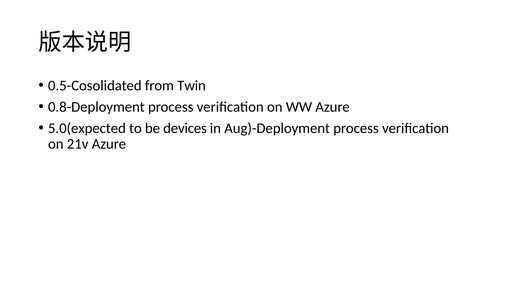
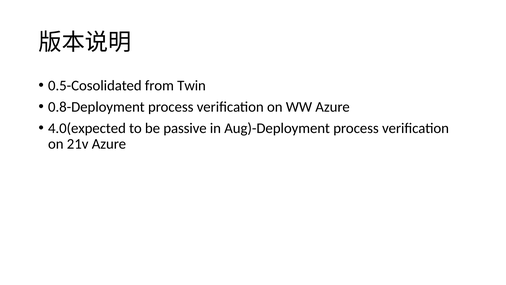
5.0(expected: 5.0(expected -> 4.0(expected (87, 128)
devices: devices -> passive (185, 128)
